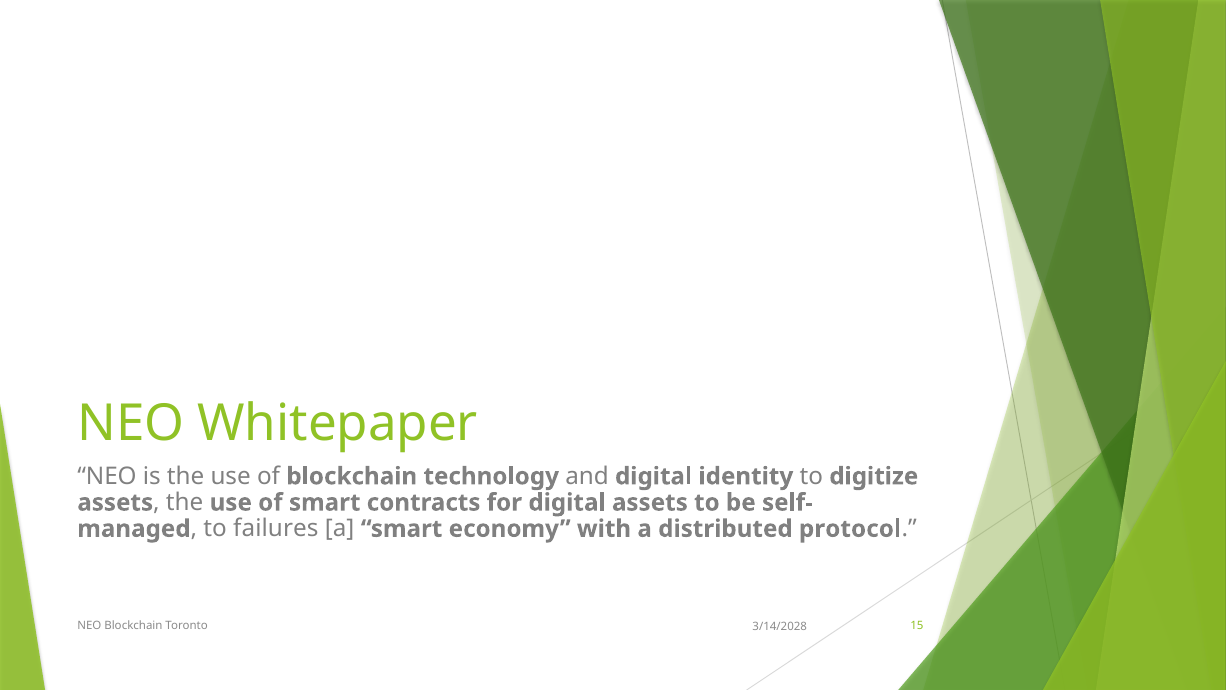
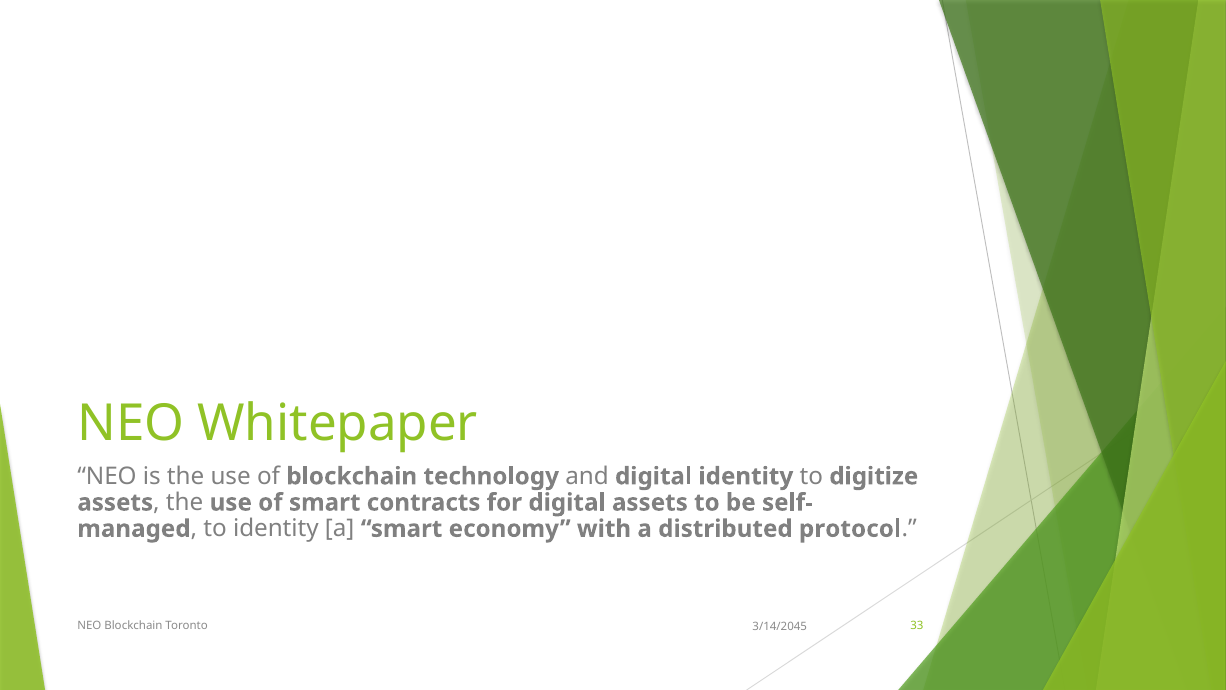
to failures: failures -> identity (276, 529)
15: 15 -> 33 (917, 626)
3/14/2028: 3/14/2028 -> 3/14/2045 (780, 627)
